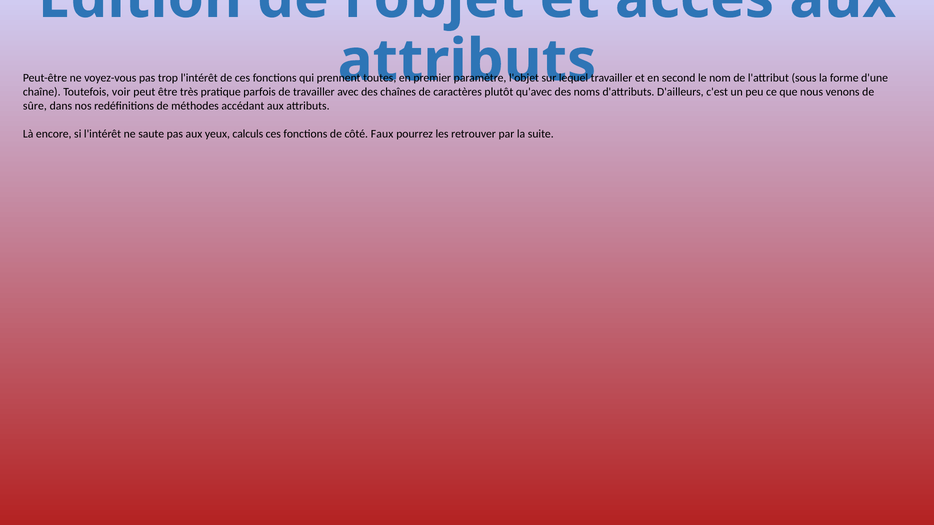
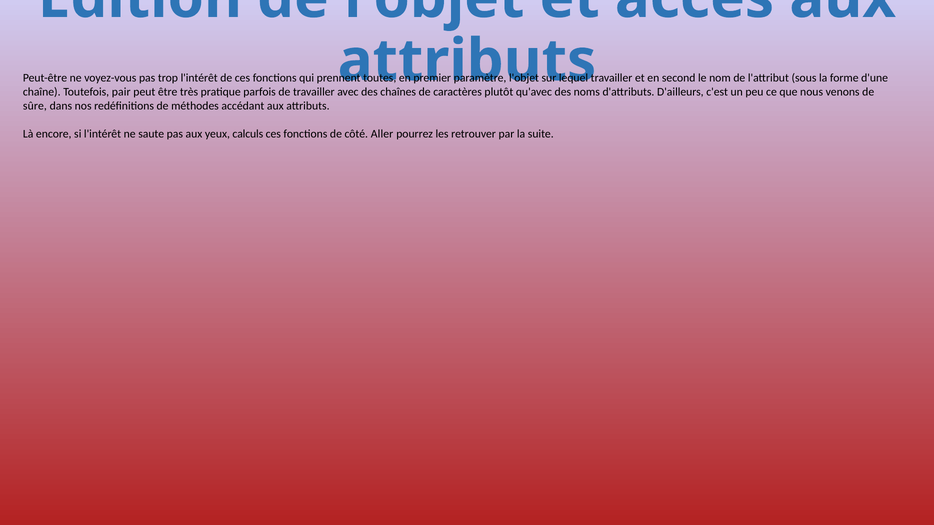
voir: voir -> pair (121, 92)
Faux: Faux -> Aller (382, 134)
